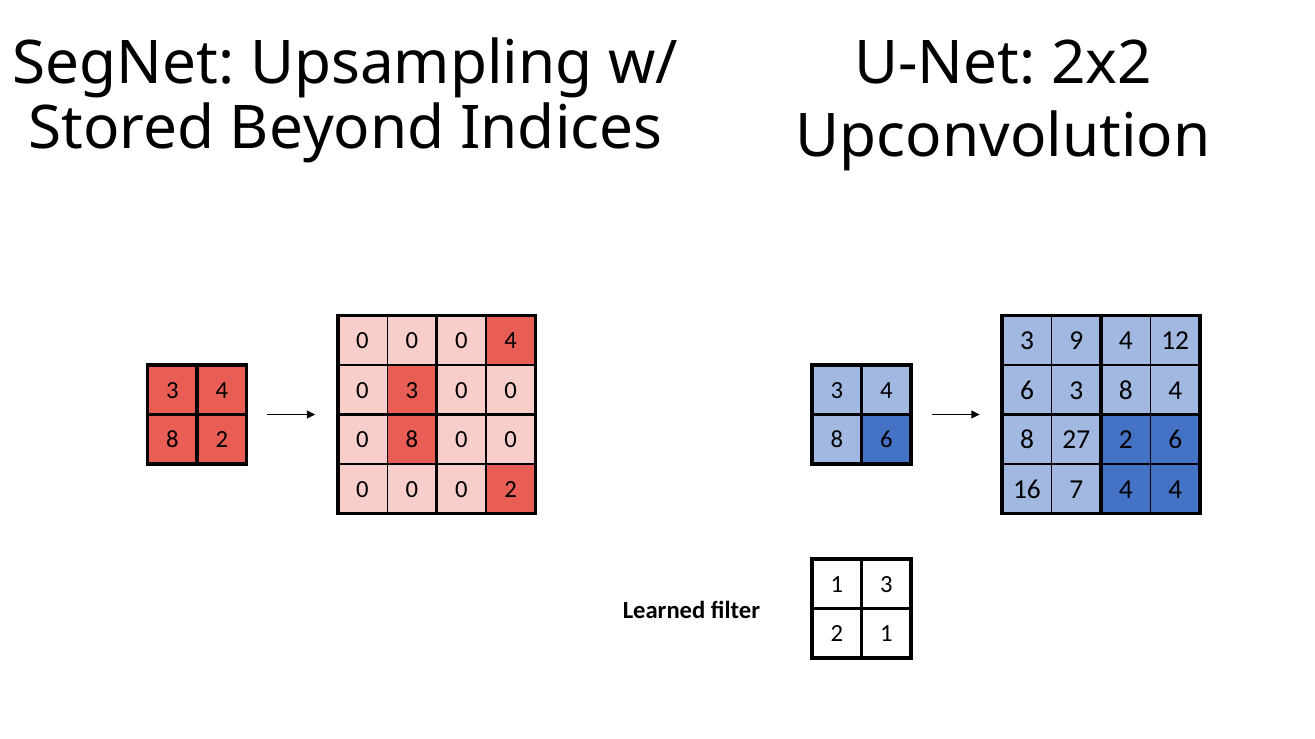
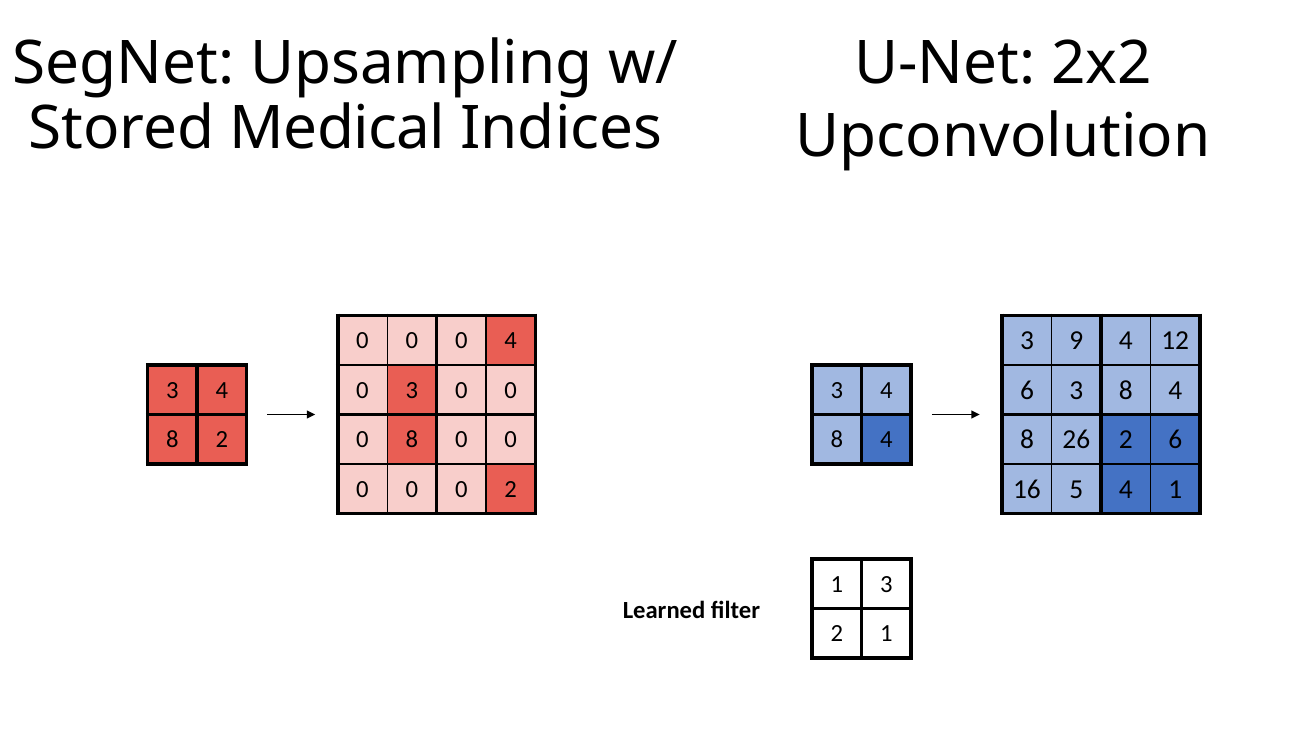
Beyond: Beyond -> Medical (338, 128)
27: 27 -> 26 (1076, 440)
6: 6 -> 4 (886, 440)
7: 7 -> 5 (1076, 490)
4: 4 -> 1 (1175, 490)
